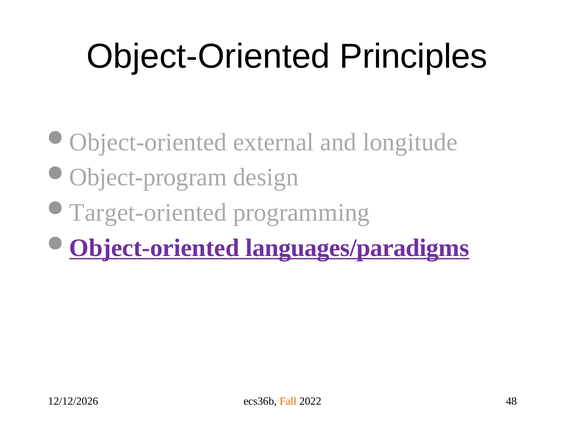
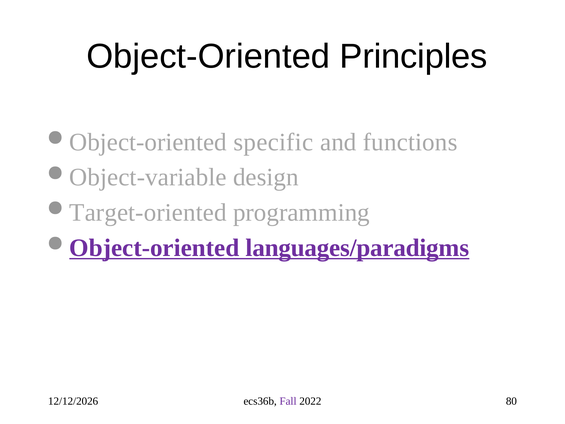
external: external -> specific (273, 142)
longitude: longitude -> functions (410, 142)
Object-program: Object-program -> Object-variable (148, 177)
Fall colour: orange -> purple (288, 401)
48: 48 -> 80 (511, 401)
